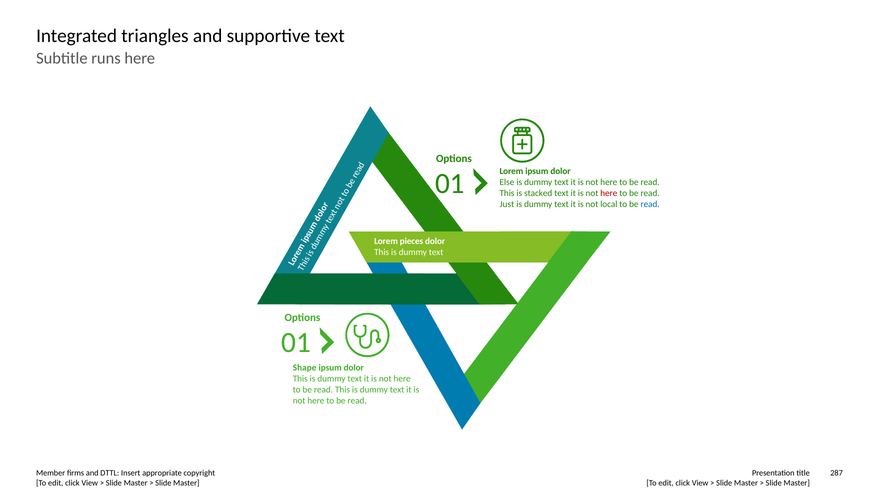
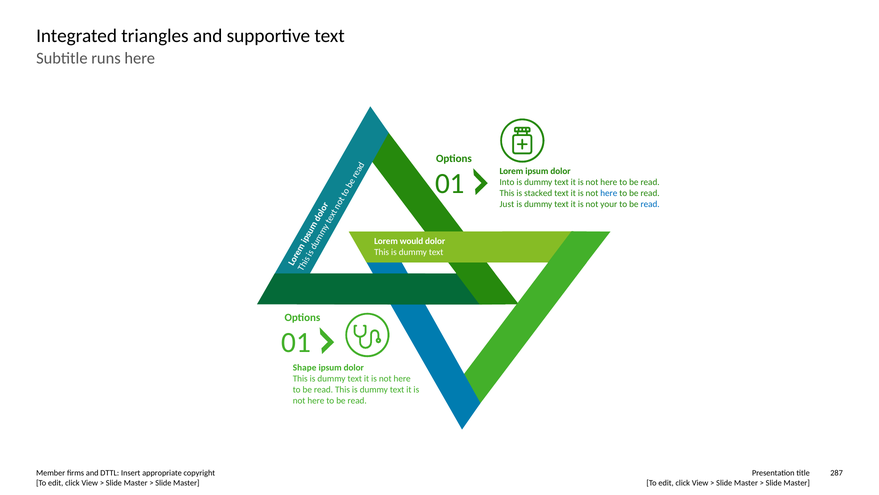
Else: Else -> Into (507, 182)
here colour: red -> blue (609, 193)
local: local -> your (609, 204)
pieces: pieces -> would (412, 241)
